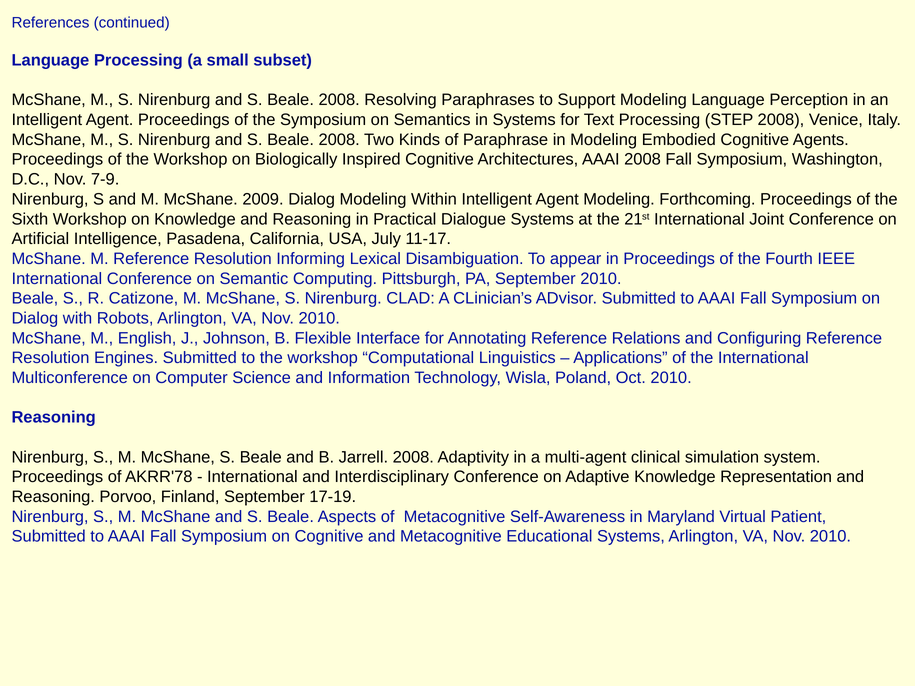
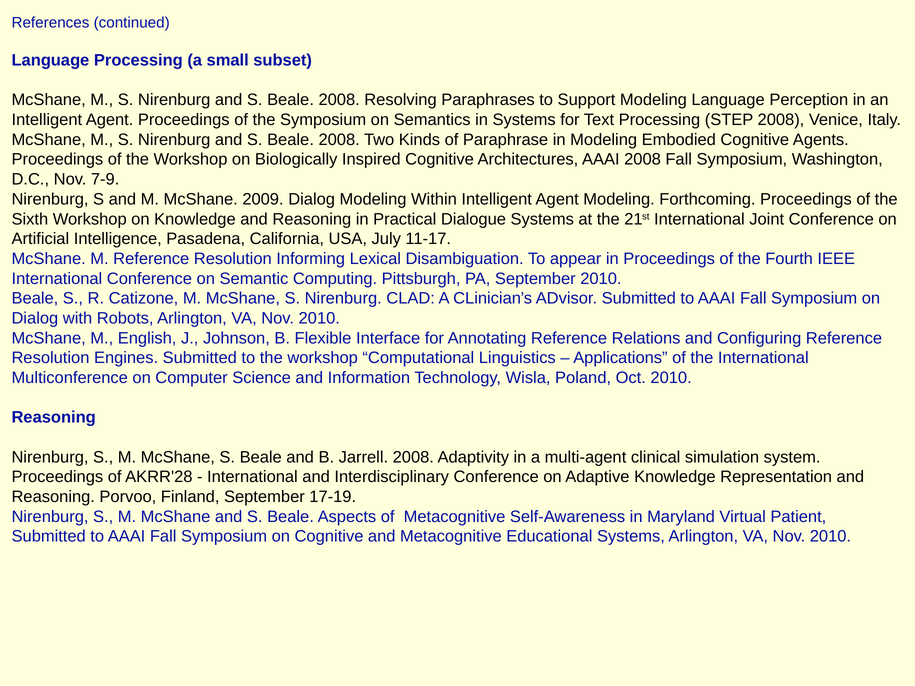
AKRR'78: AKRR'78 -> AKRR'28 (159, 477)
